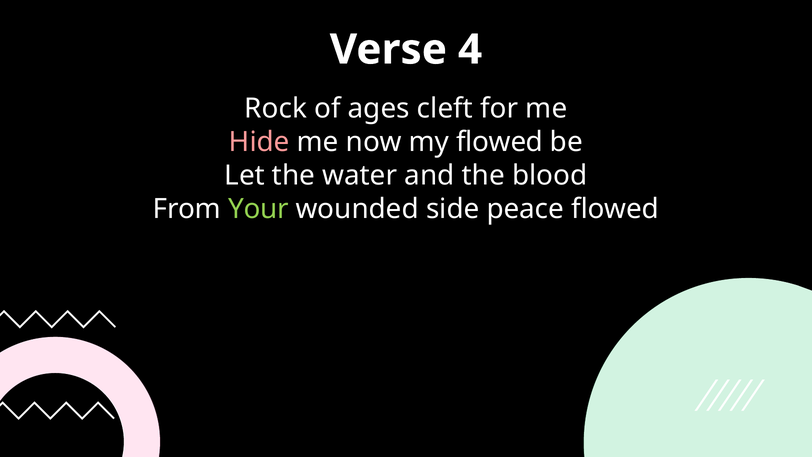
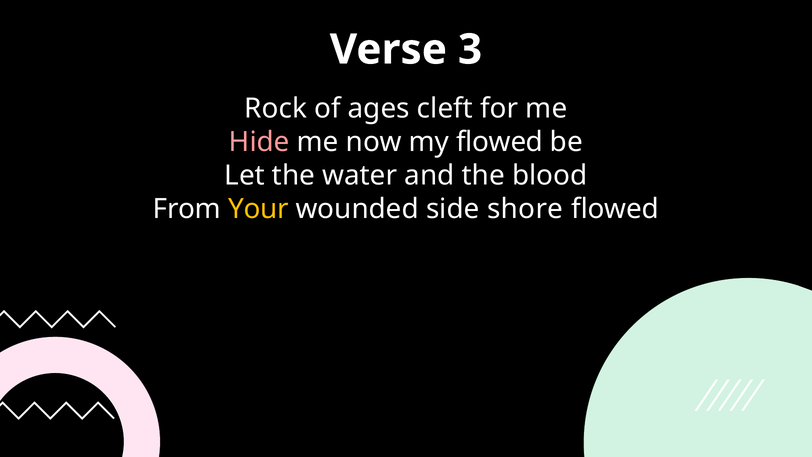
4: 4 -> 3 (470, 50)
Your colour: light green -> yellow (258, 209)
peace: peace -> shore (525, 209)
